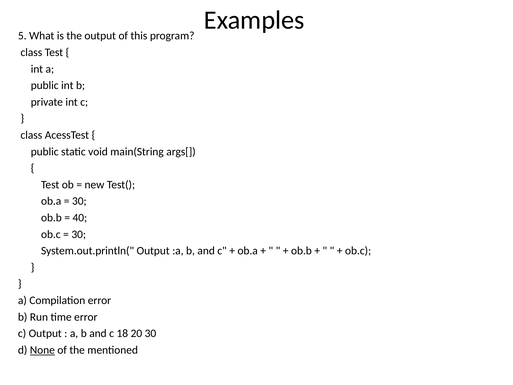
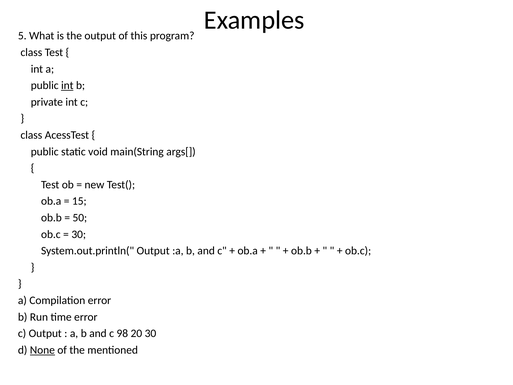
int underline: none -> present (67, 85)
30: 30 -> 15 (79, 201)
40: 40 -> 50 (80, 218)
18: 18 -> 98 (122, 333)
